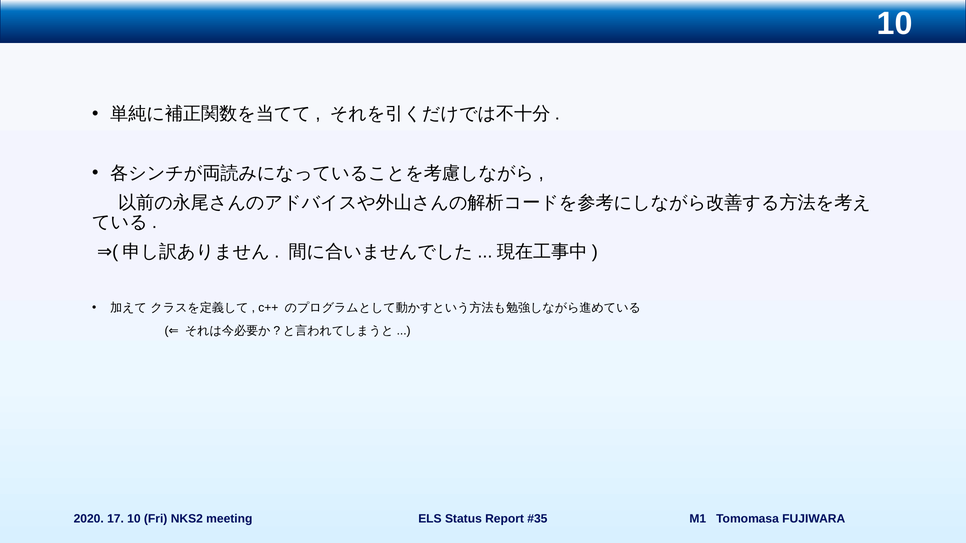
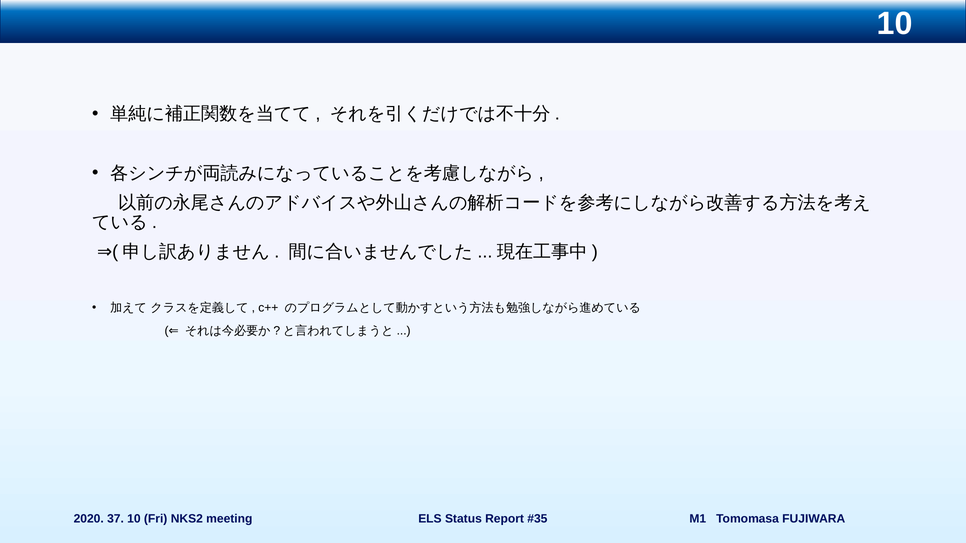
17: 17 -> 37 (116, 519)
